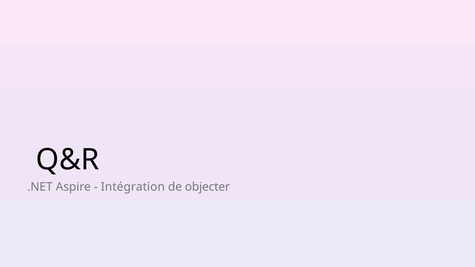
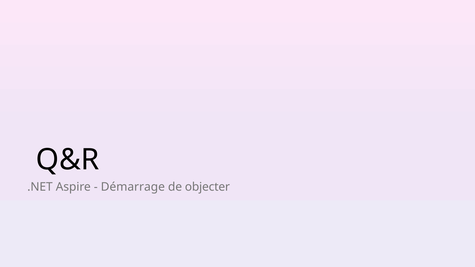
Intégration: Intégration -> Démarrage (133, 187)
